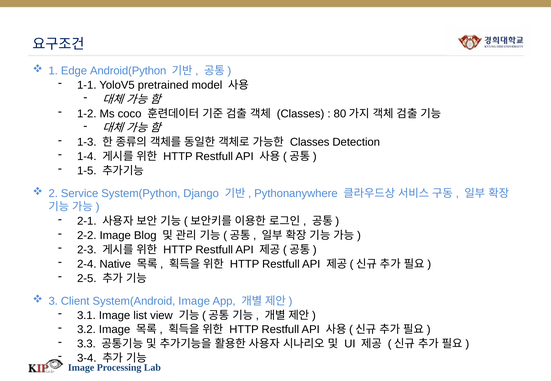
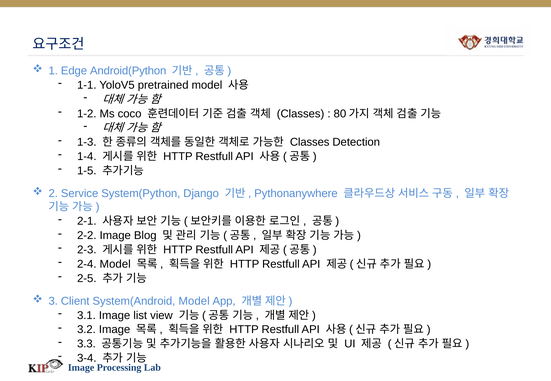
2-4 Native: Native -> Model (115, 264)
System(Android Image: Image -> Model (194, 301)
